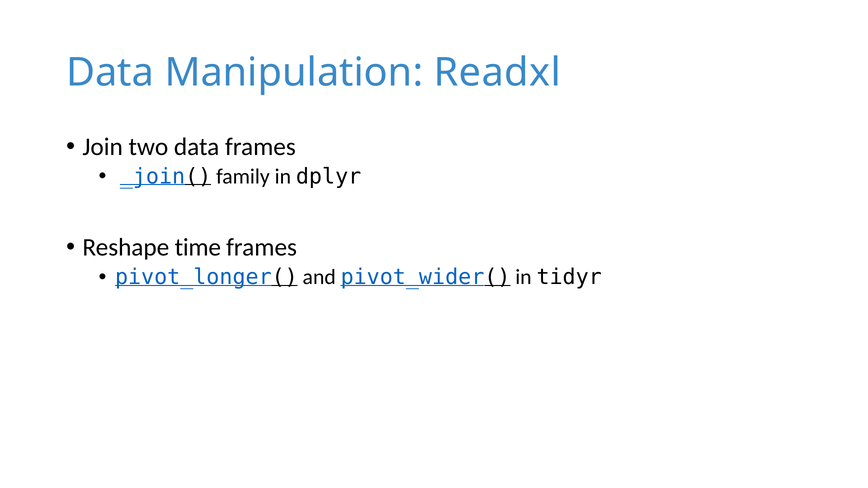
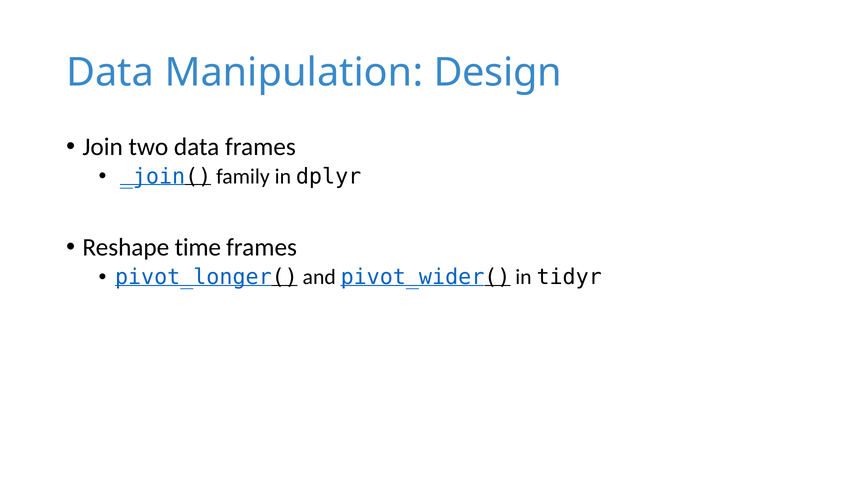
Readxl: Readxl -> Design (498, 73)
